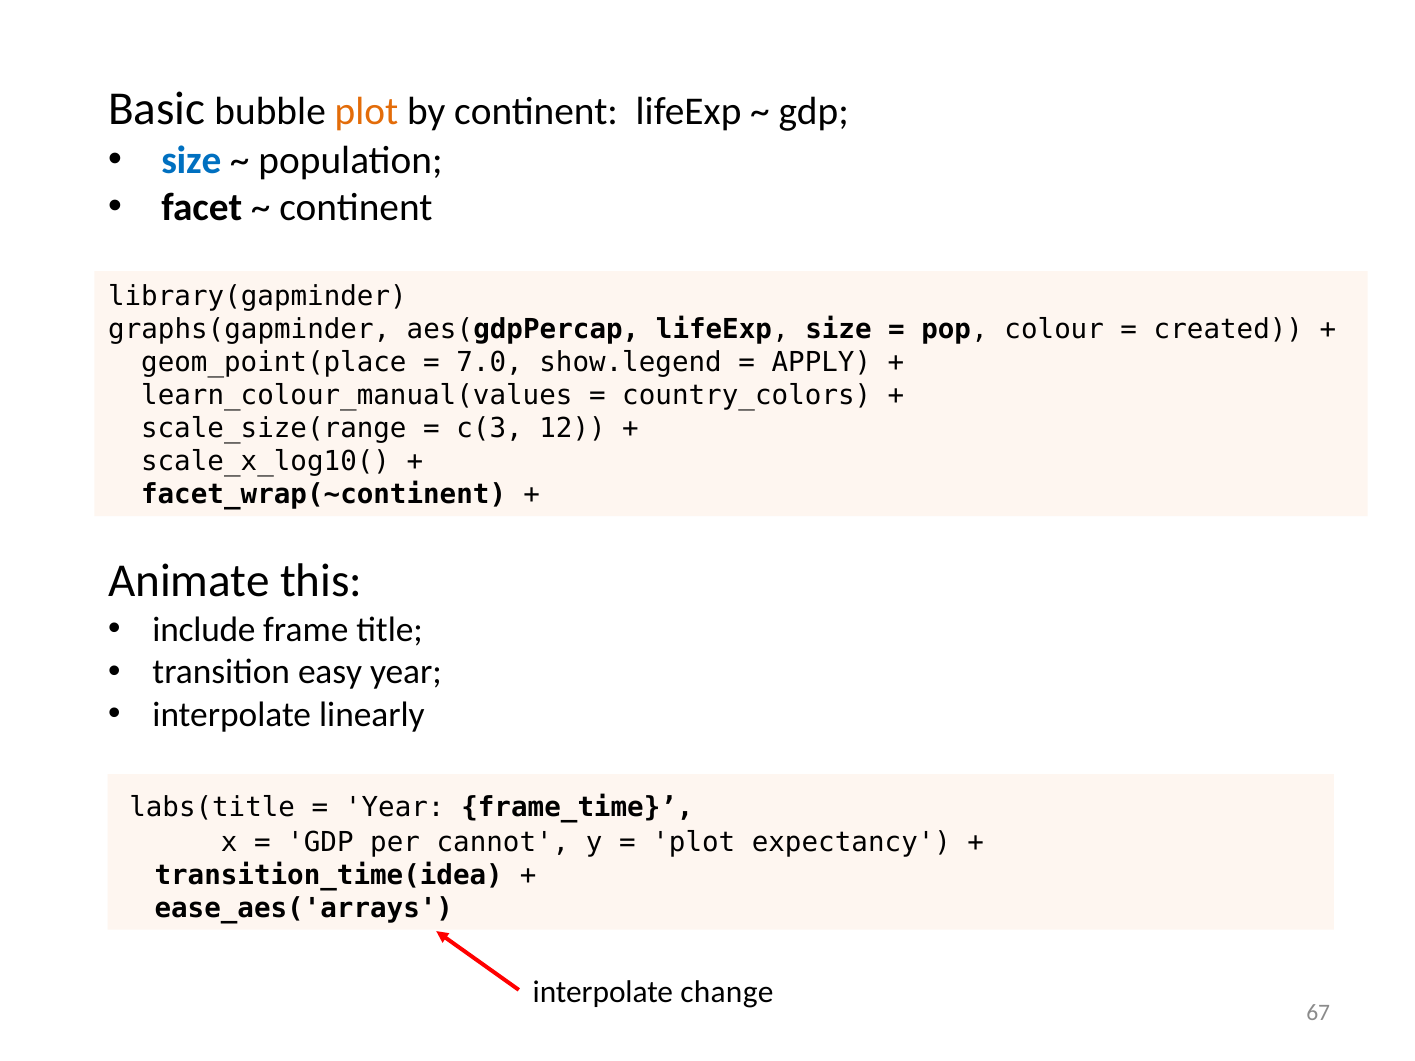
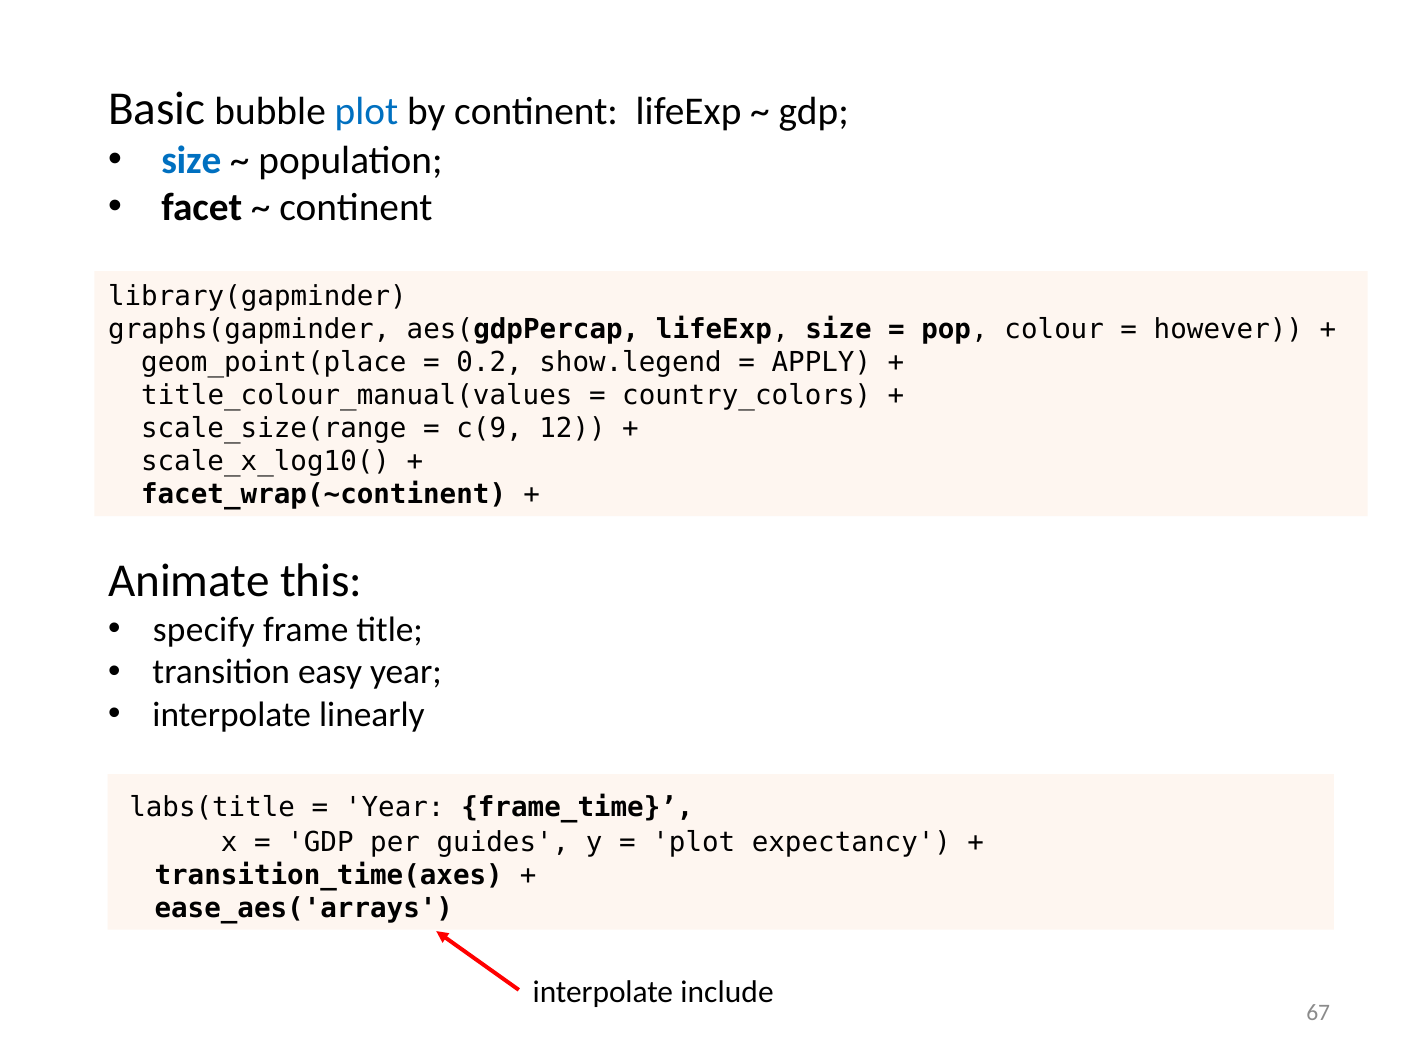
plot colour: orange -> blue (366, 112)
created: created -> however (1228, 330)
7.0: 7.0 -> 0.2 (490, 363)
learn_colour_manual(values: learn_colour_manual(values -> title_colour_manual(values (357, 396)
c(3: c(3 -> c(9 (490, 429)
include: include -> specify (204, 630)
cannot: cannot -> guides (503, 842)
transition_time(idea: transition_time(idea -> transition_time(axes (329, 875)
change: change -> include (727, 992)
